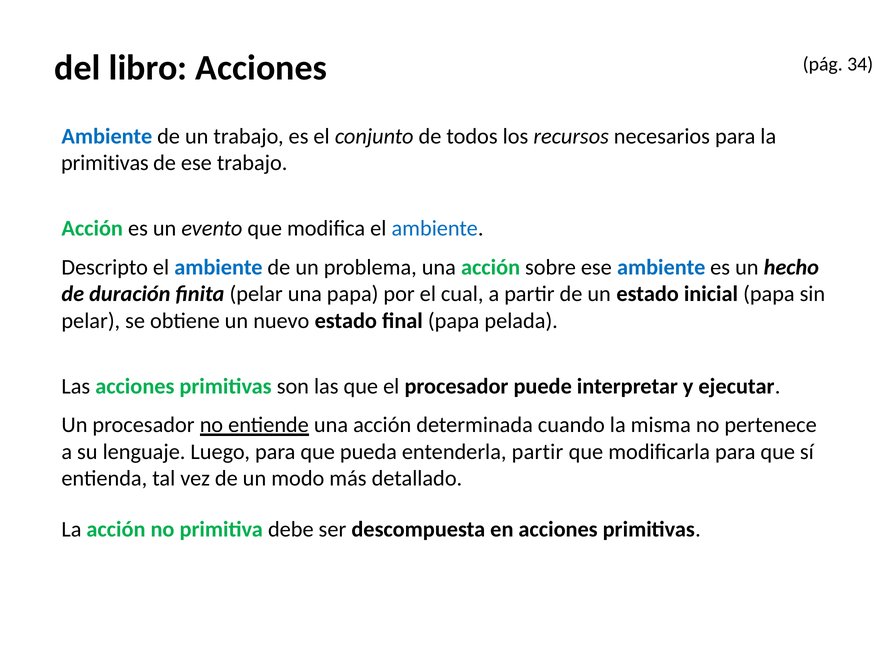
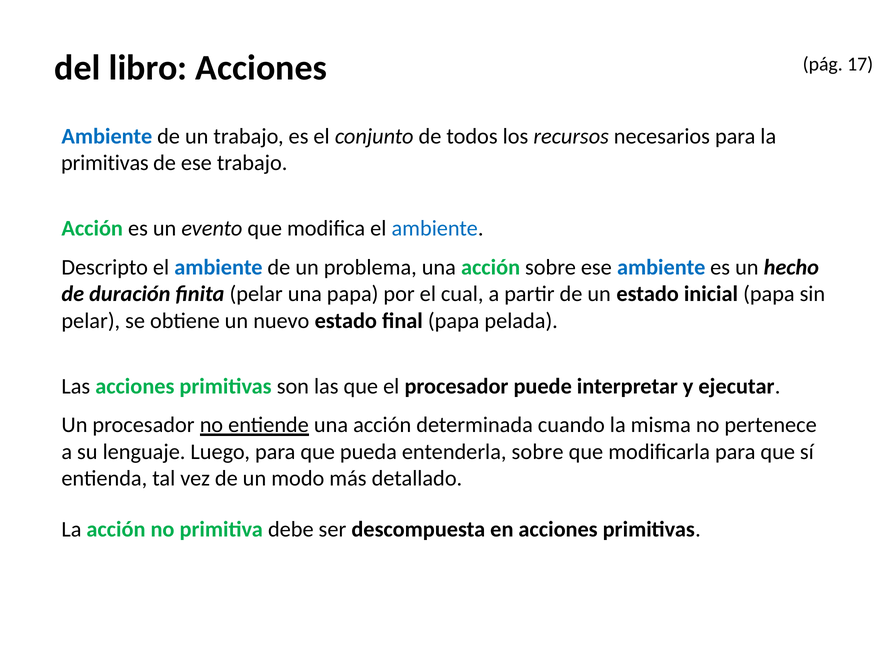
34: 34 -> 17 (860, 64)
entenderla partir: partir -> sobre (538, 452)
